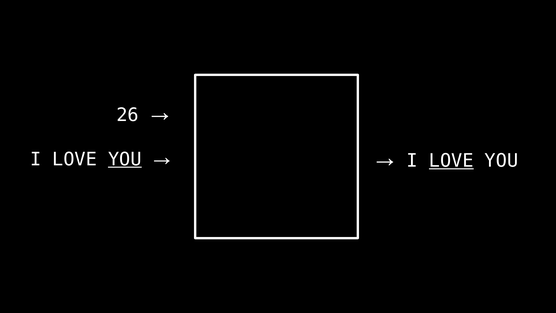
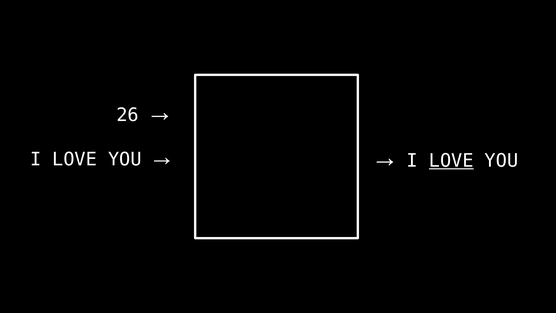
YOU underline: present -> none (125, 159)
